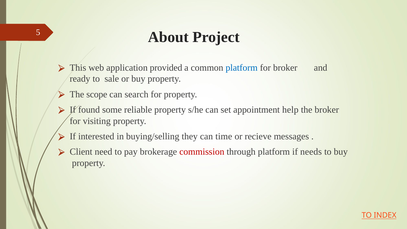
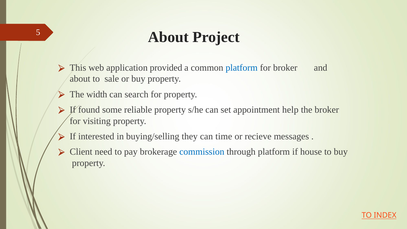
ready: ready -> about (80, 79)
scope: scope -> width (97, 94)
commission colour: red -> blue (202, 152)
needs: needs -> house (311, 152)
